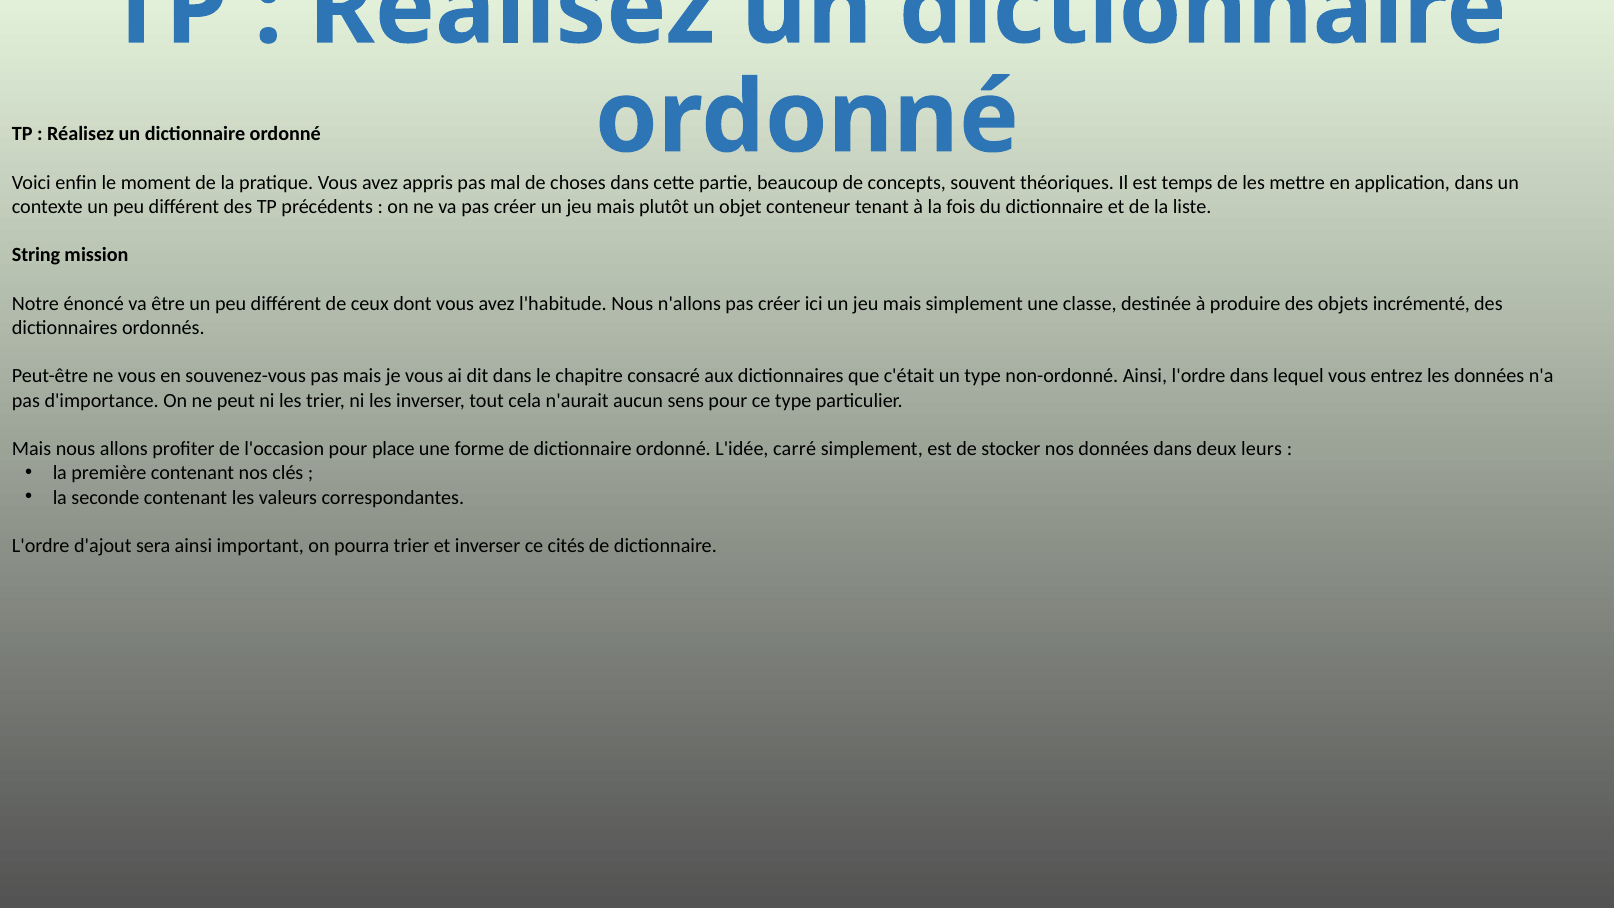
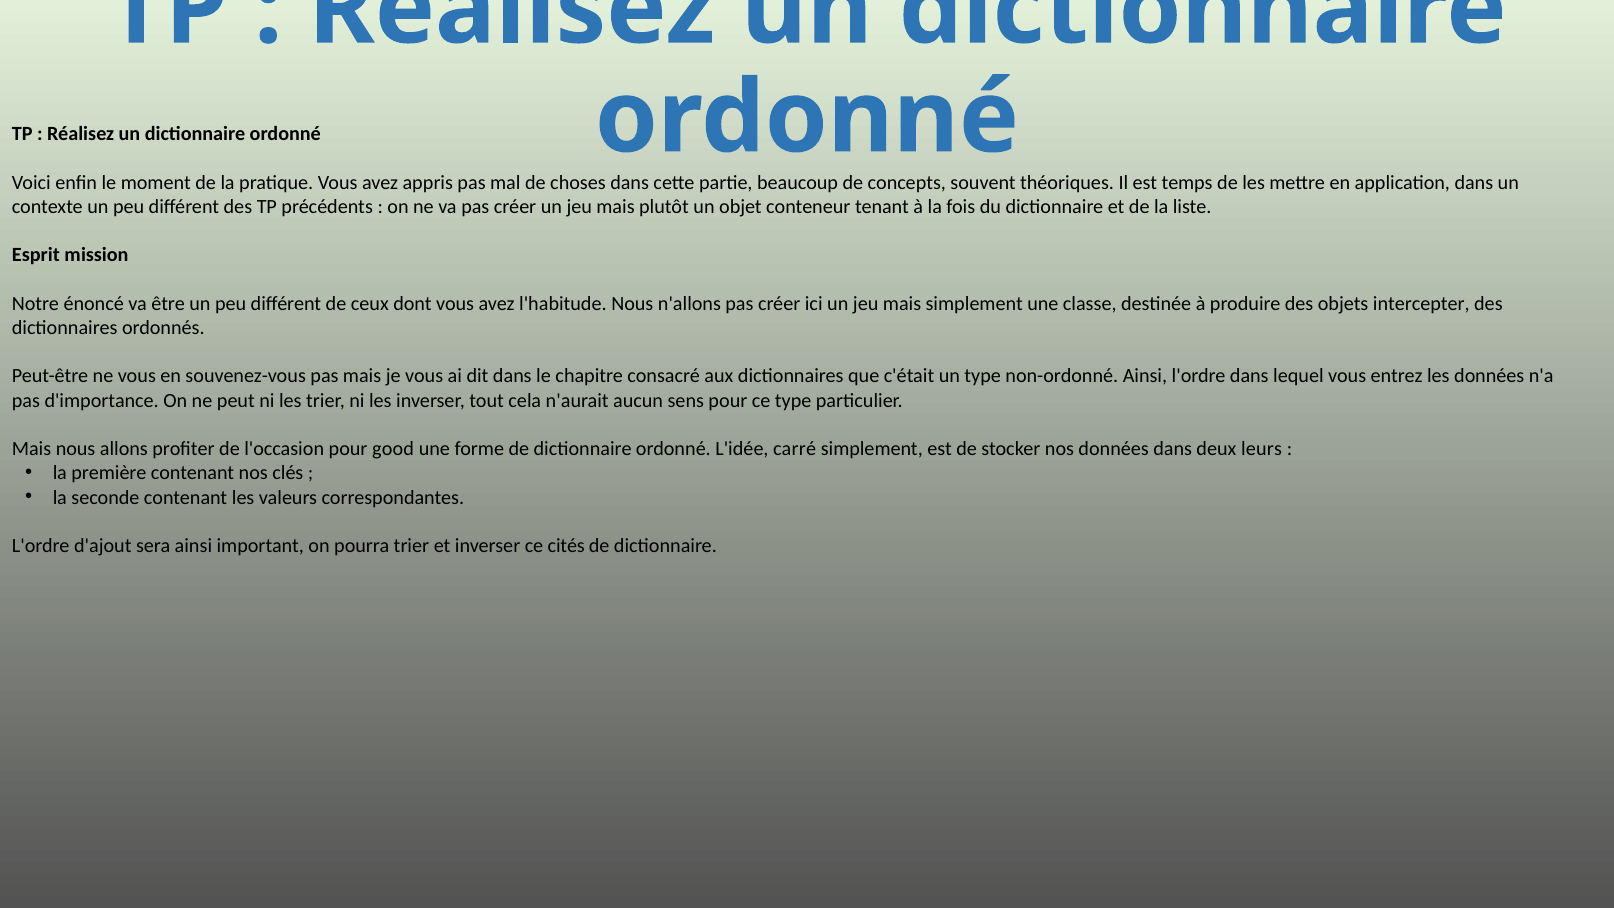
String: String -> Esprit (36, 255)
incrémenté: incrémenté -> intercepter (1421, 304)
place: place -> good (393, 449)
